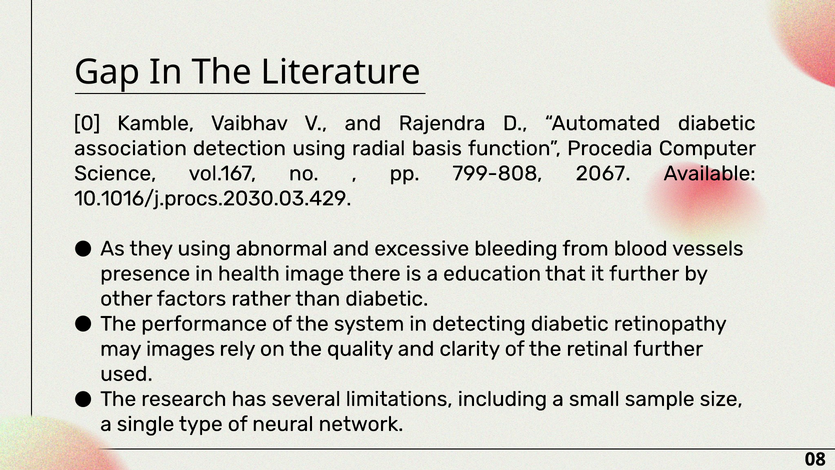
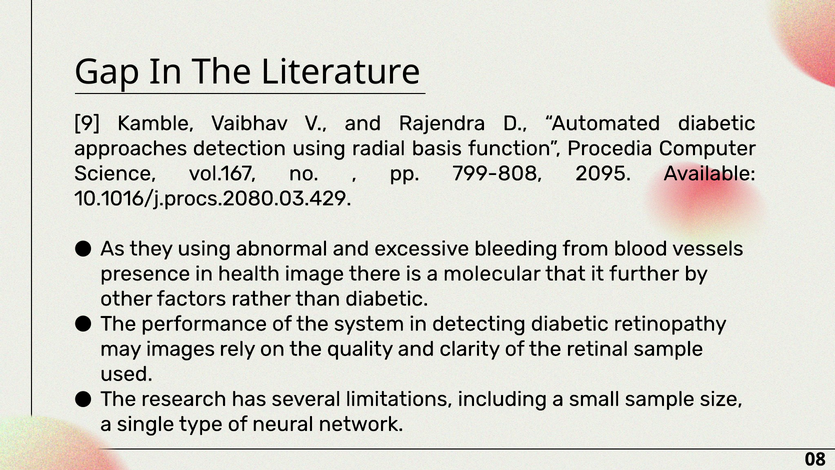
0: 0 -> 9 (87, 123)
association: association -> approaches (131, 148)
2067: 2067 -> 2095 (603, 173)
10.1016/j.procs.2030.03.429: 10.1016/j.procs.2030.03.429 -> 10.1016/j.procs.2080.03.429 (213, 198)
education: education -> molecular (492, 273)
retinal further: further -> sample (668, 349)
